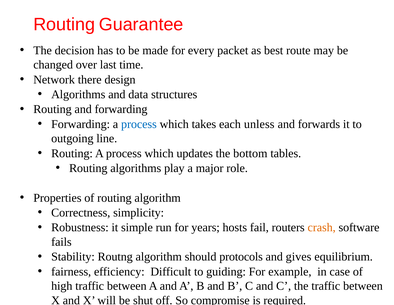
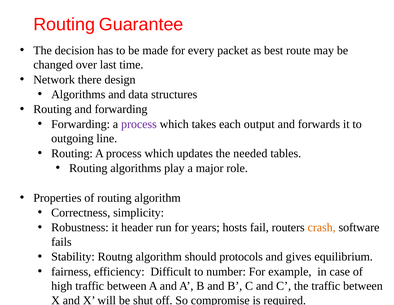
process colour: blue -> purple (139, 124)
unless: unless -> output (259, 124)
bottom: bottom -> needed (250, 153)
simple: simple -> header (137, 227)
guiding: guiding -> number (226, 271)
